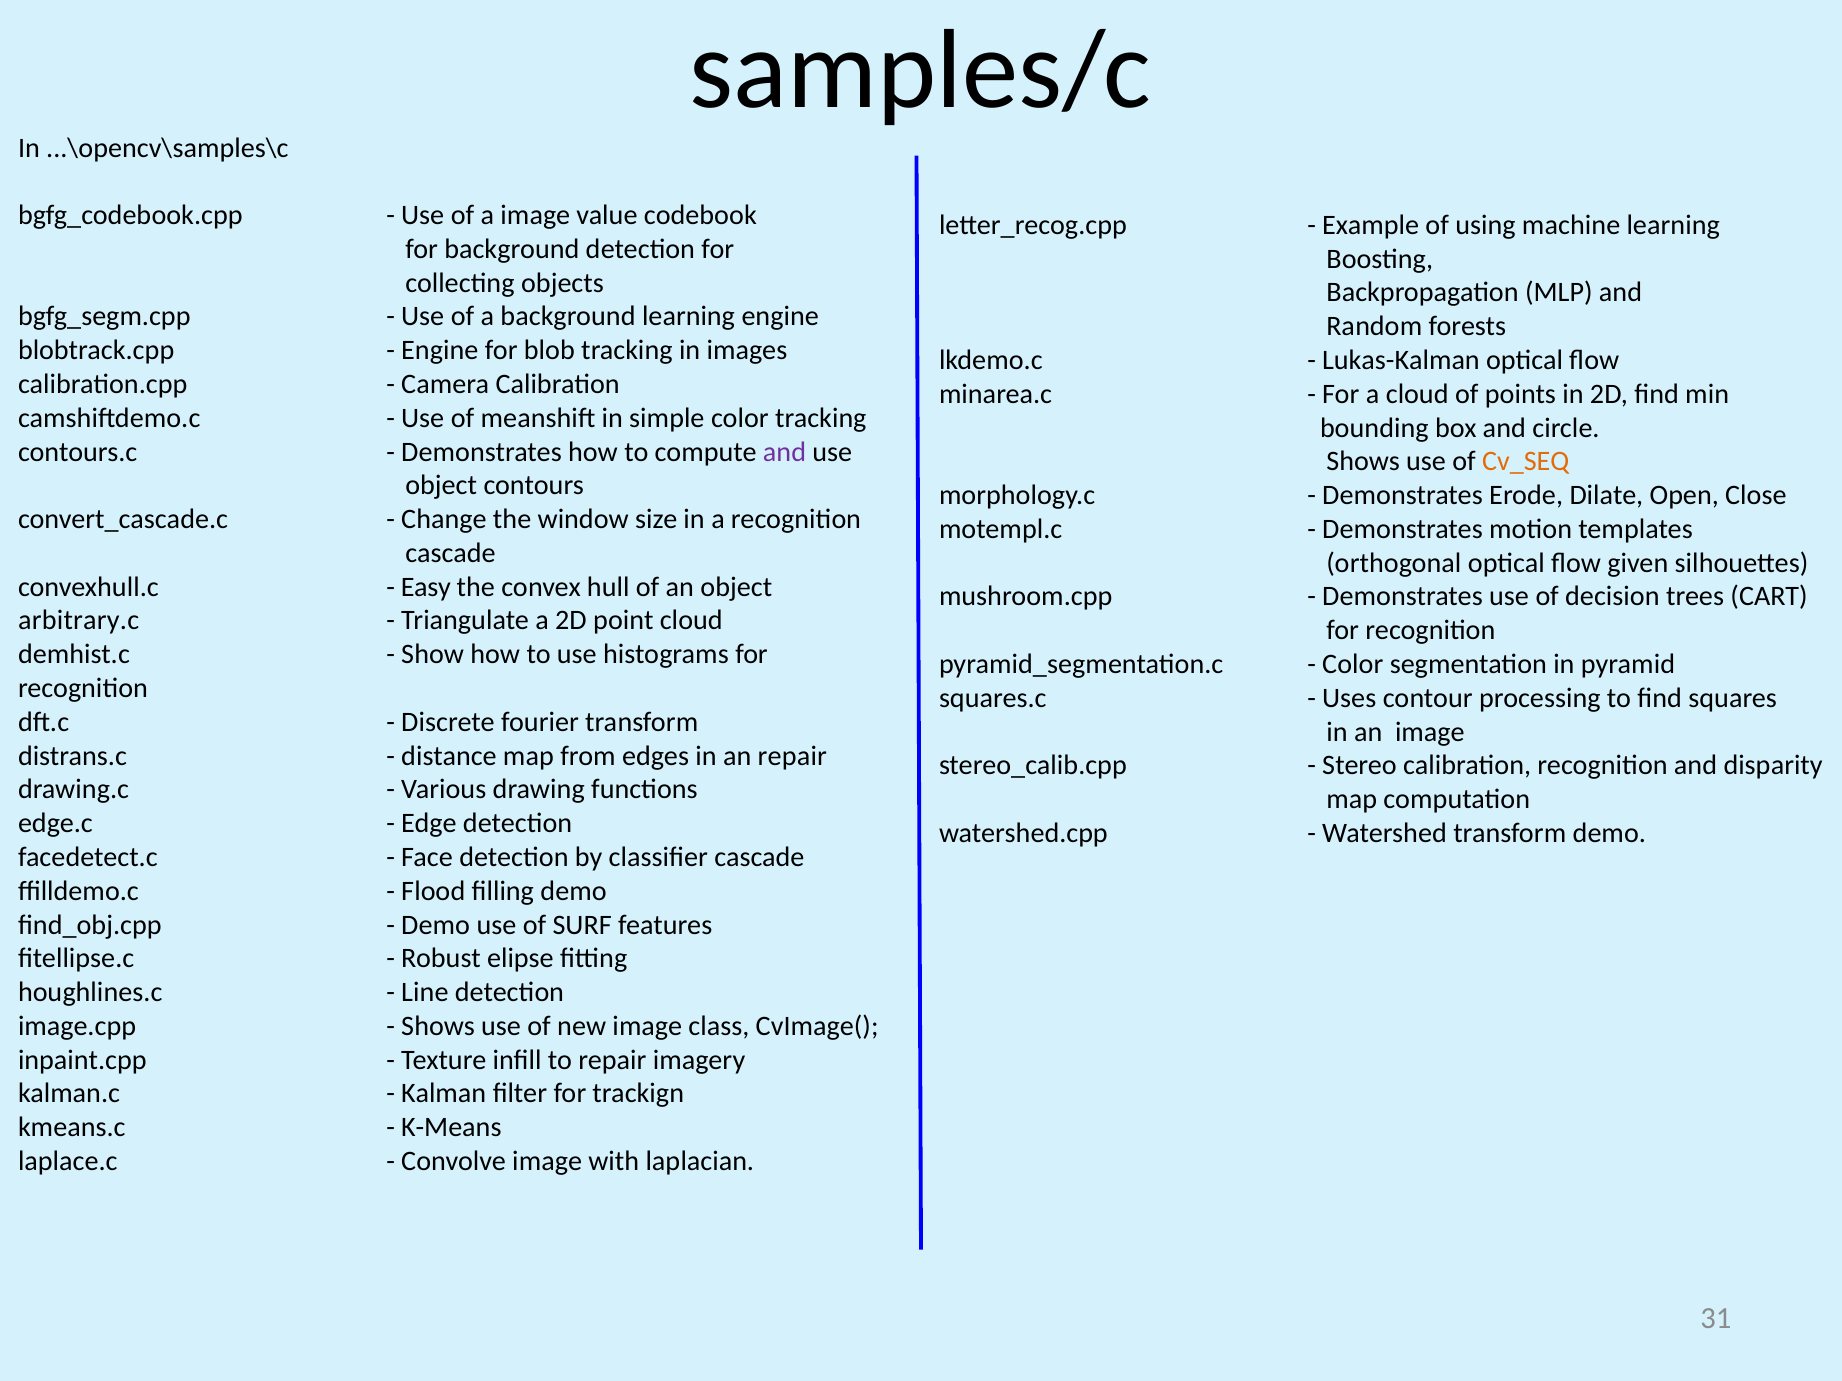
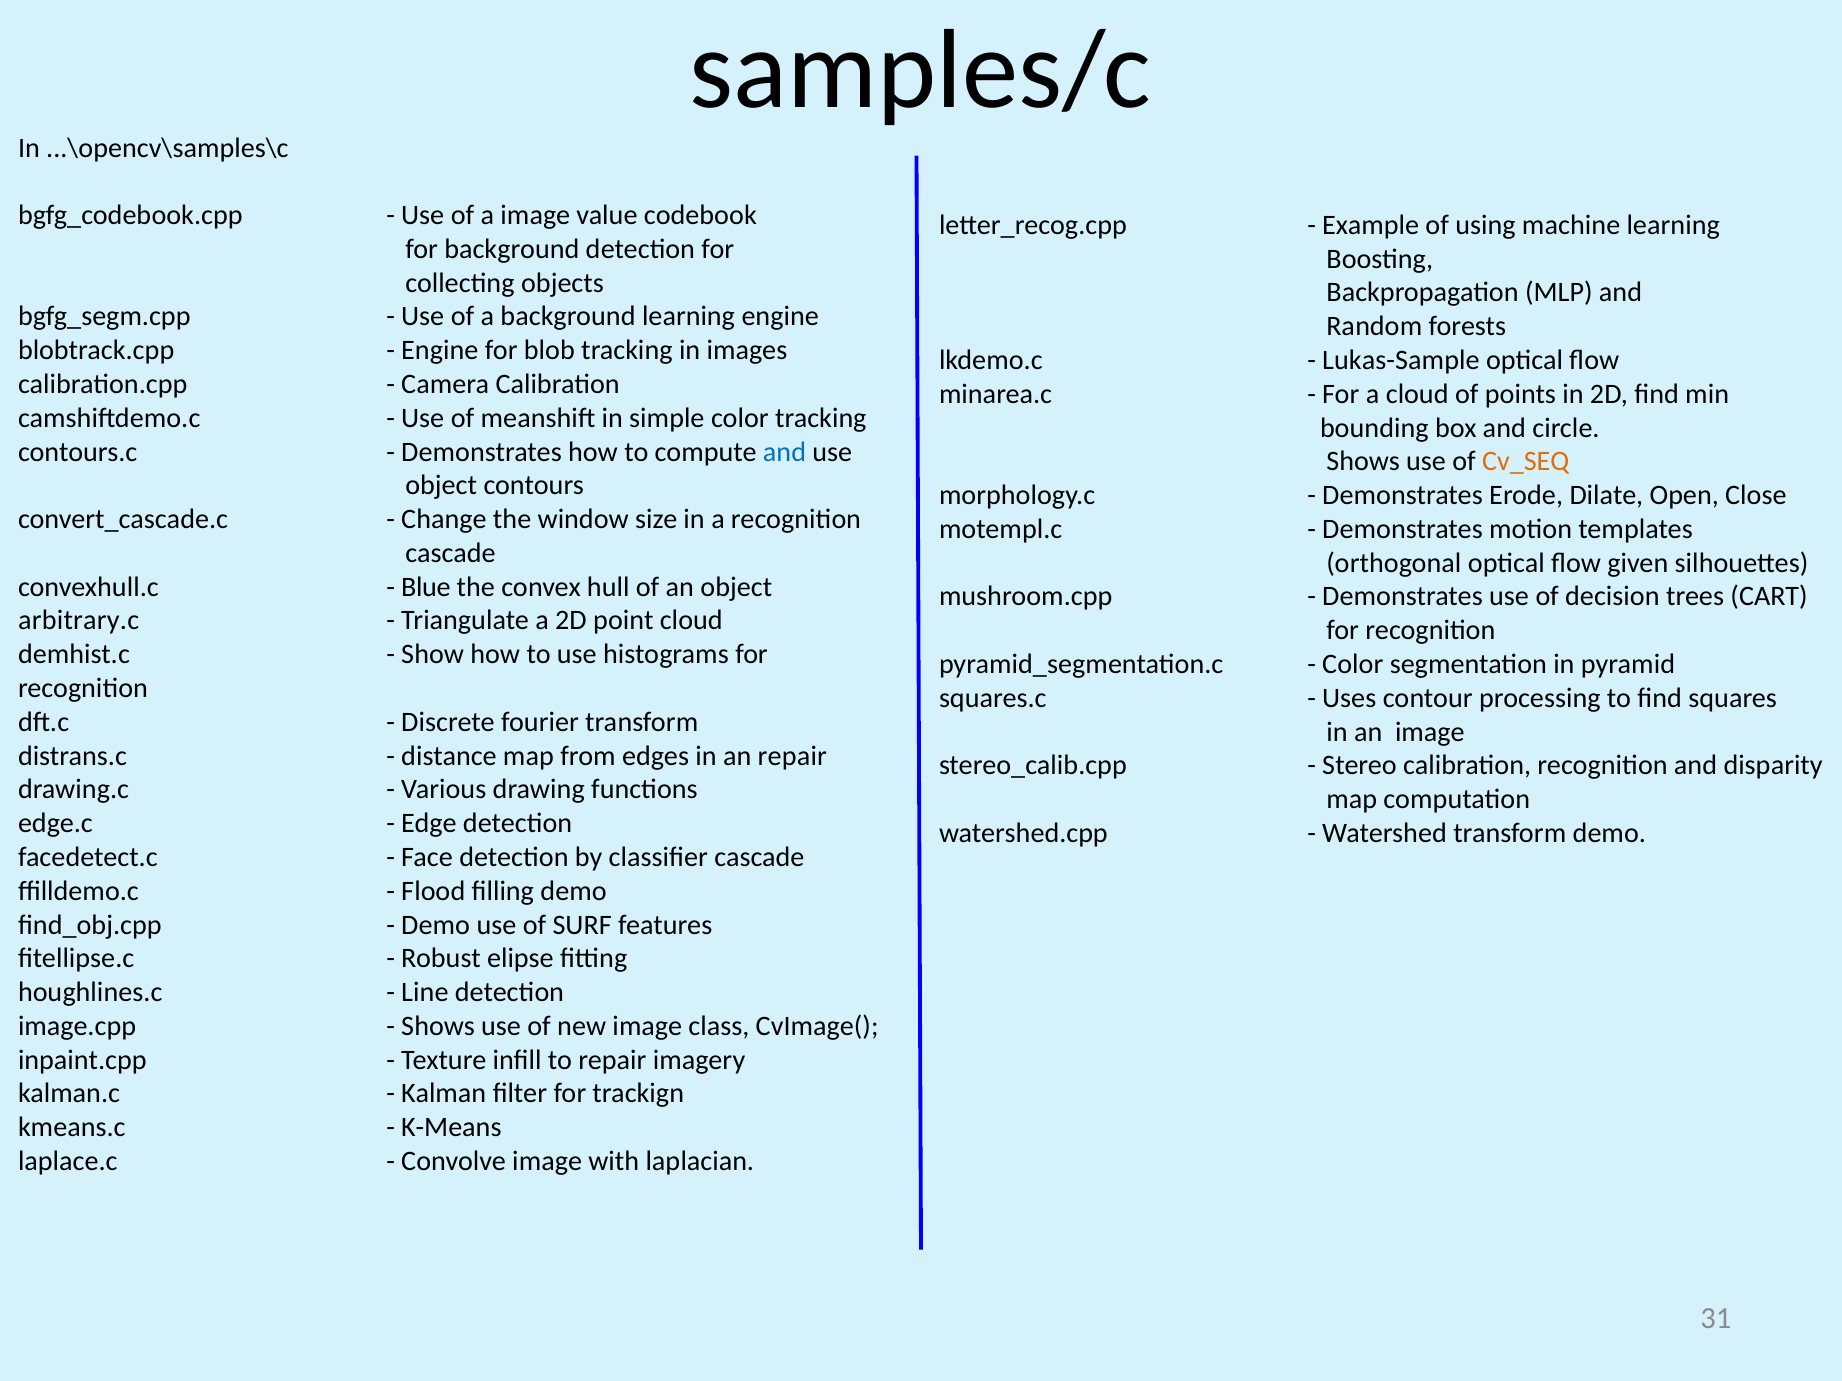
Lukas-Kalman: Lukas-Kalman -> Lukas-Sample (1401, 360)
and colour: purple -> blue (784, 452)
Easy: Easy -> Blue (426, 587)
